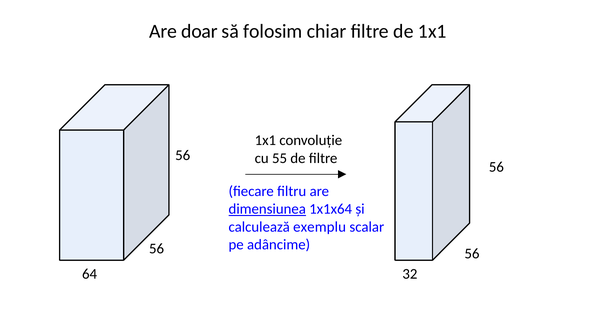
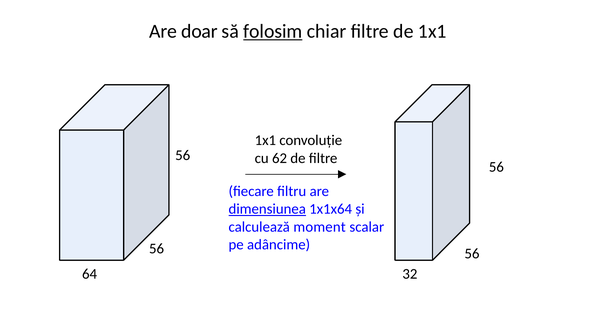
folosim underline: none -> present (273, 31)
55: 55 -> 62 (280, 158)
exemplu: exemplu -> moment (320, 227)
